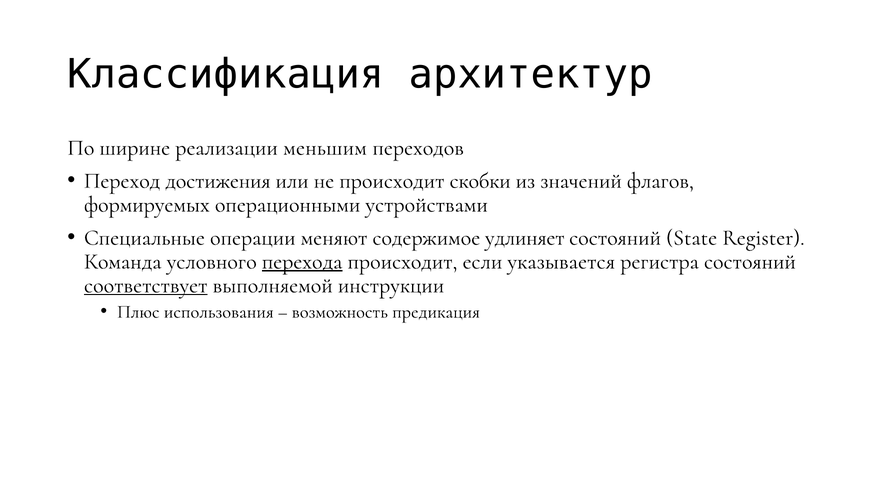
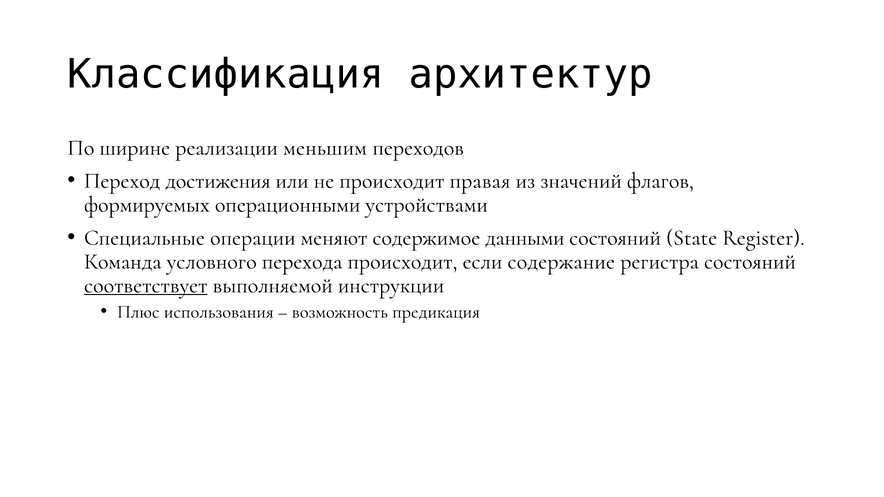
скобки: скобки -> правая (480, 181)
удлиняет: удлиняет -> данными (525, 237)
перехода underline: present -> none (302, 261)
указывается: указывается -> содержание (561, 261)
